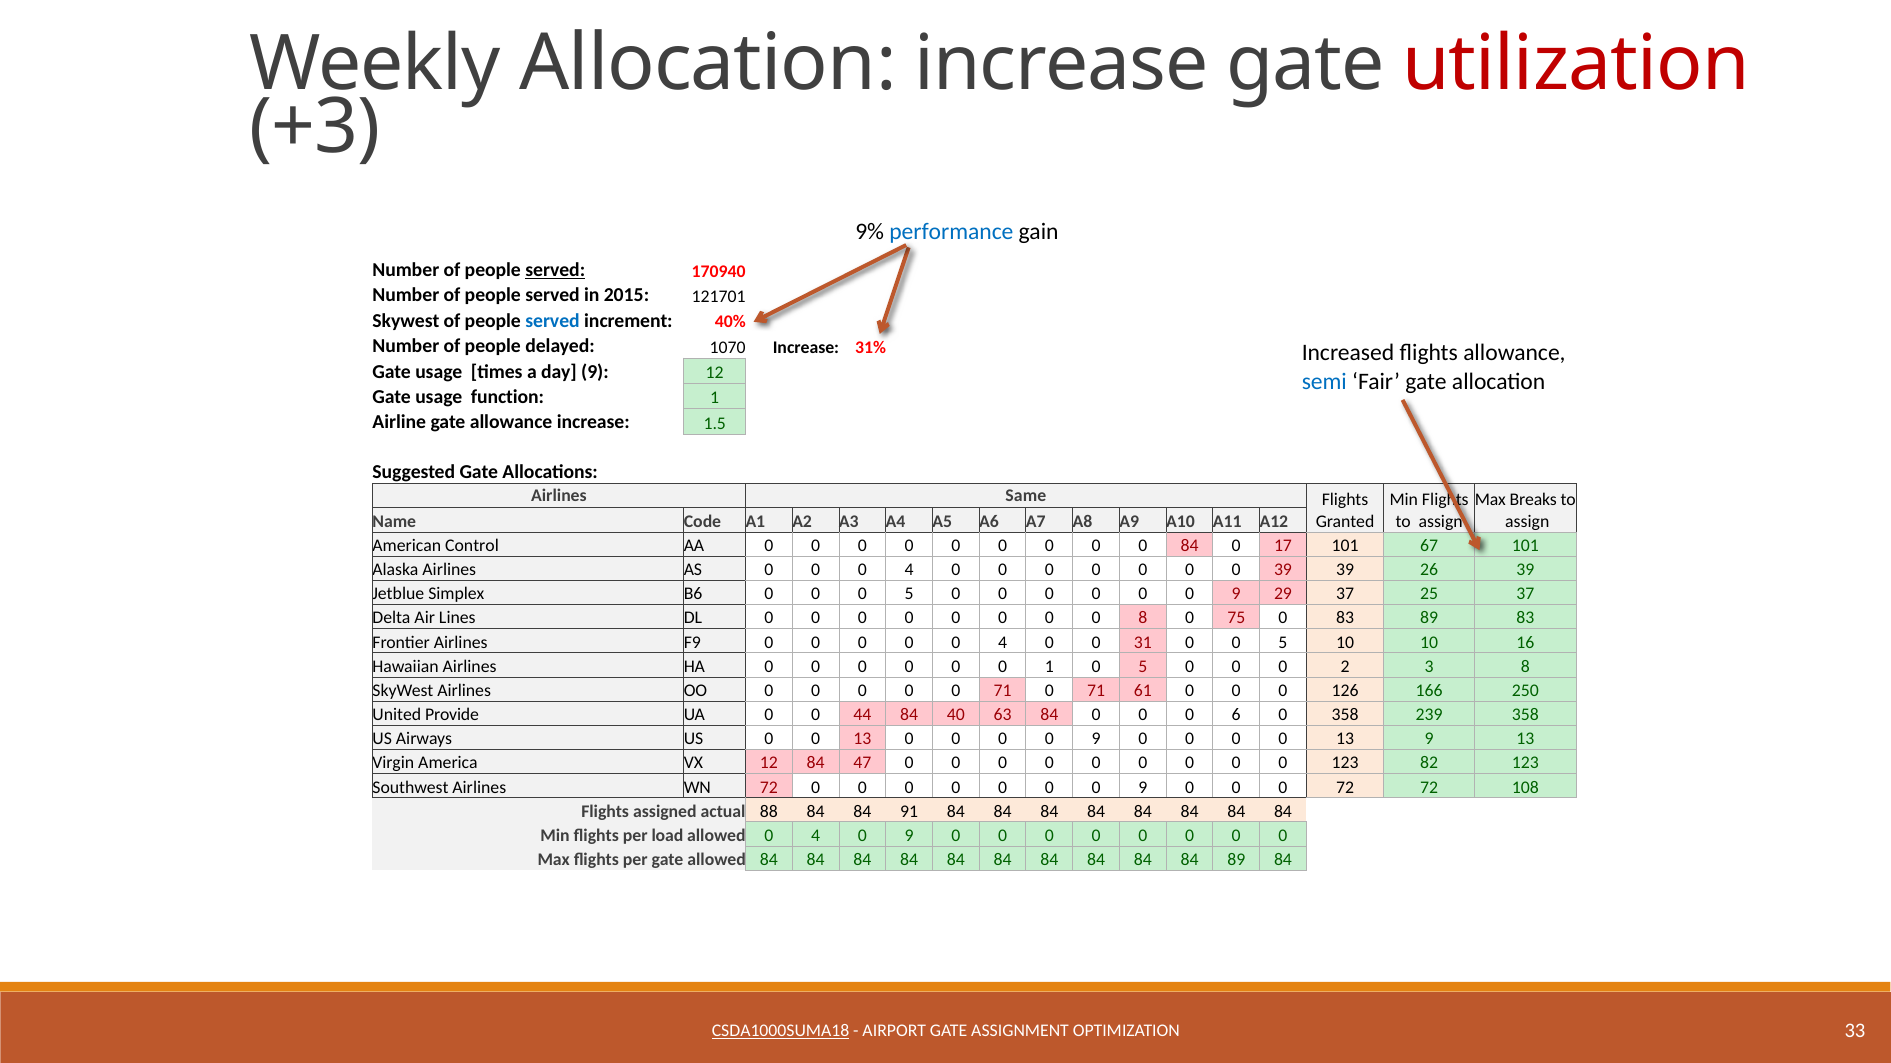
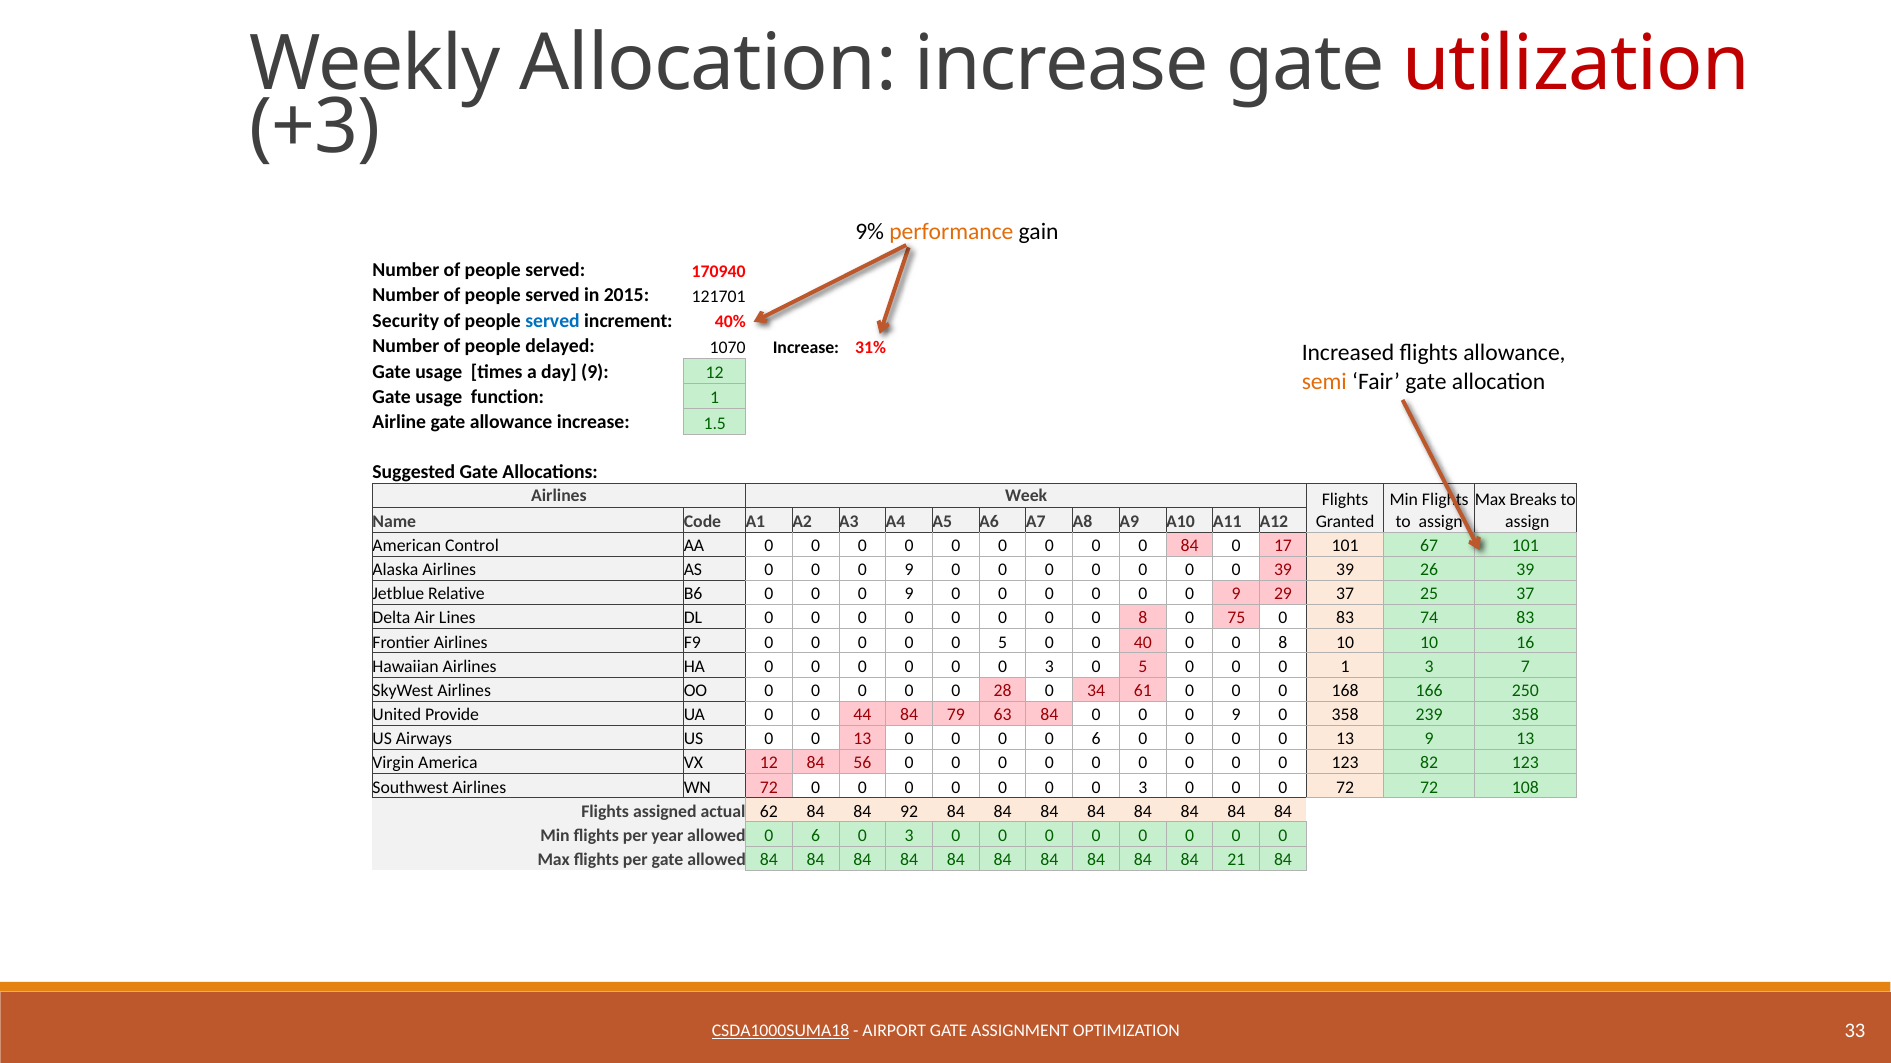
performance colour: blue -> orange (951, 232)
served underline: present -> none (555, 270)
Skywest: Skywest -> Security (406, 321)
semi colour: blue -> orange (1324, 382)
Same: Same -> Week (1026, 496)
4: 4 -> 9 (909, 570)
Simplex: Simplex -> Relative (456, 594)
5: 5 -> 9 (909, 594)
83 89: 89 -> 74 (1429, 618)
4: 4 -> 5 (1003, 643)
31: 31 -> 40 (1143, 643)
5: 5 -> 8 (1283, 643)
1: 1 -> 3 (1049, 667)
0 2: 2 -> 1 (1345, 667)
3 8: 8 -> 7 (1525, 667)
0 0 71: 71 -> 28 (1003, 691)
71: 71 -> 34 (1096, 691)
126: 126 -> 168 (1345, 691)
40: 40 -> 79 (956, 715)
6: 6 -> 9 (1236, 715)
9: 9 -> 6 (1096, 739)
47: 47 -> 56 (862, 764)
9: 9 -> 3 (1143, 788)
88: 88 -> 62 (769, 812)
91: 91 -> 92 (909, 812)
load: load -> year (667, 836)
allowed 0 4: 4 -> 6 (816, 836)
9: 9 -> 3 (909, 836)
84 89: 89 -> 21 (1236, 860)
